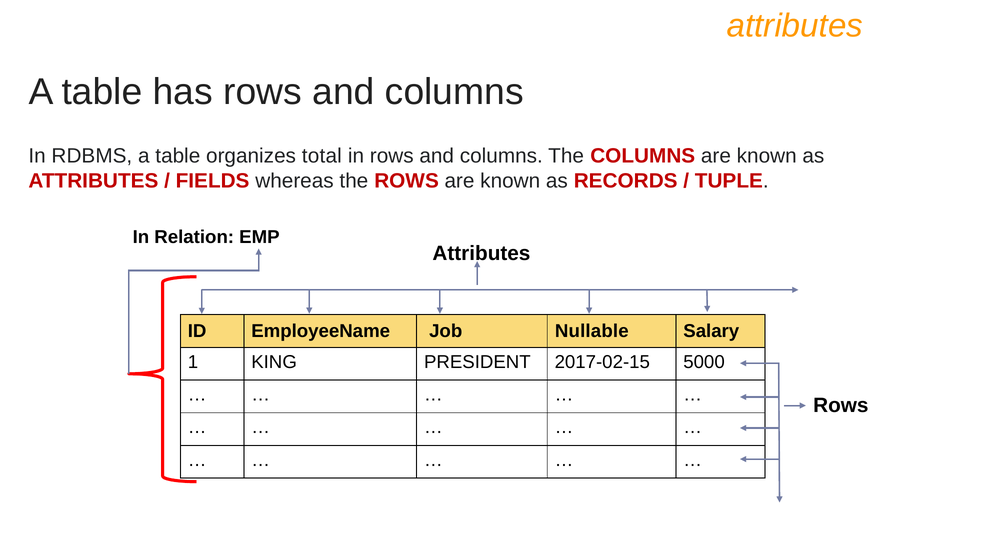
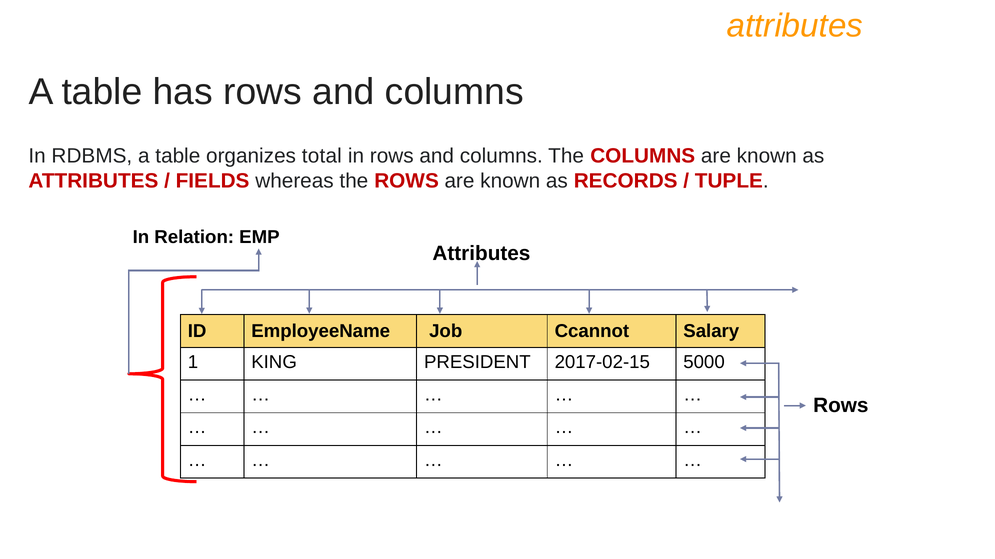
Nullable: Nullable -> Ccannot (592, 332)
